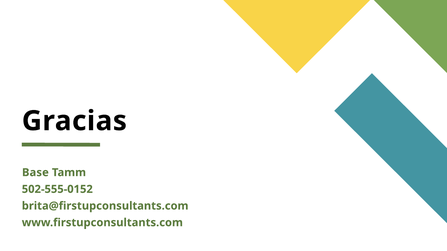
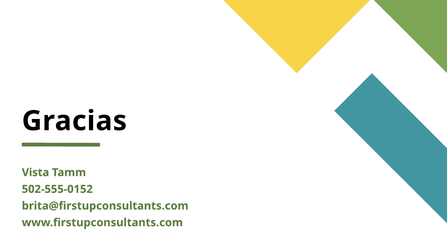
Base: Base -> Vista (35, 173)
